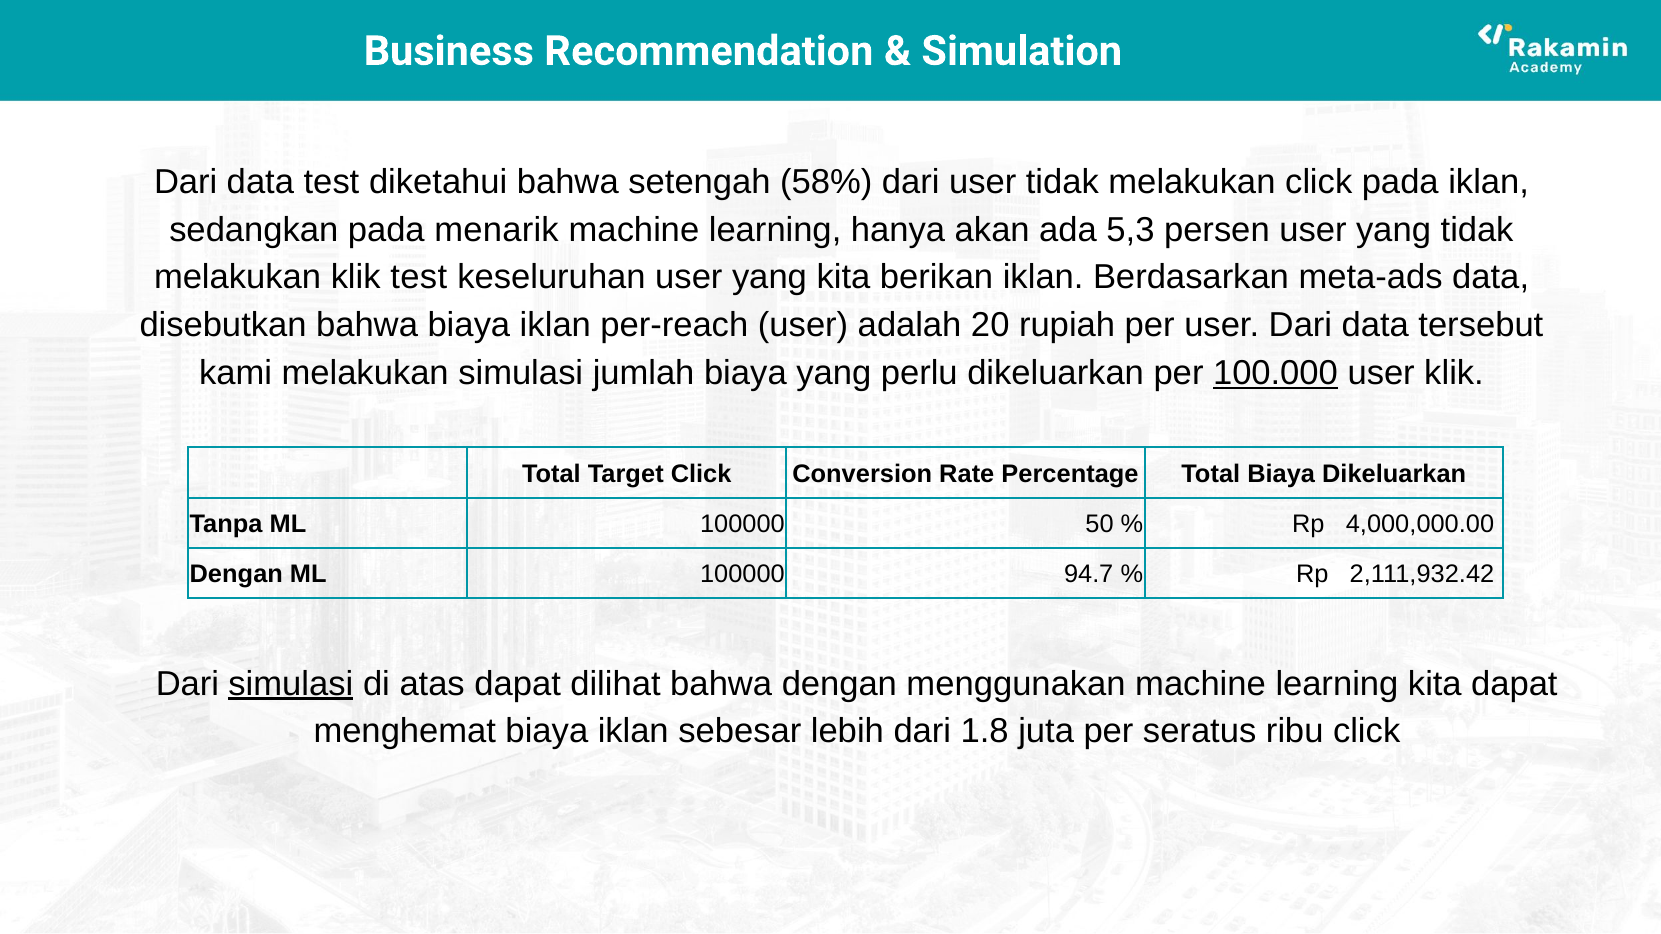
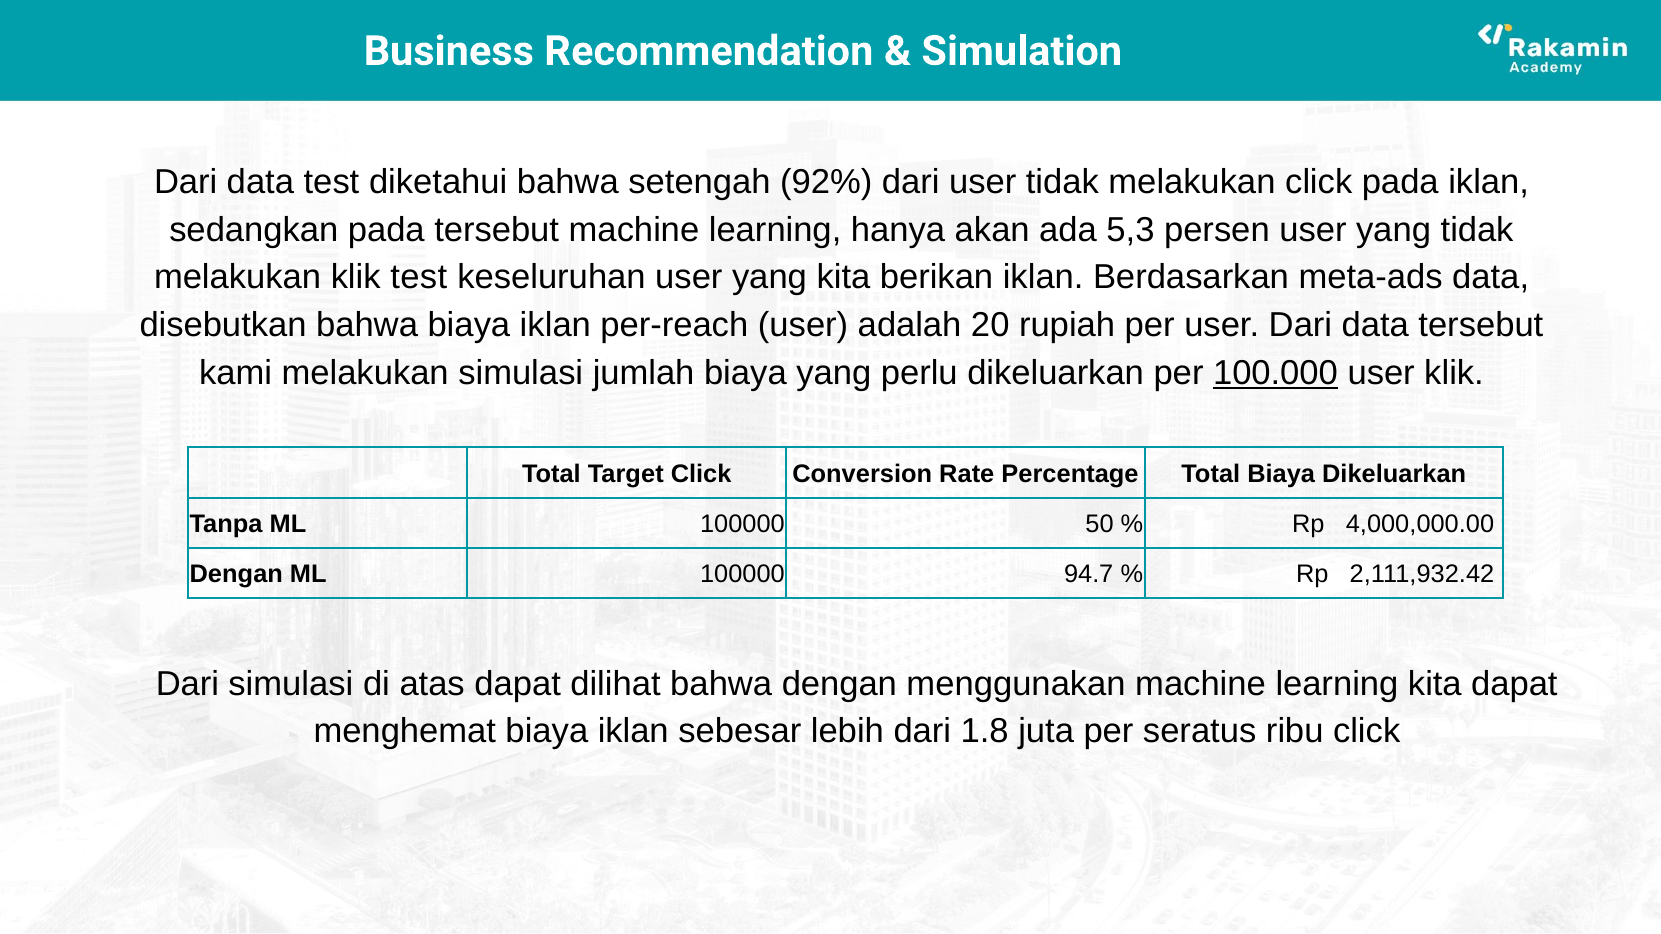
58%: 58% -> 92% (826, 182)
pada menarik: menarik -> tersebut (497, 230)
simulasi underline: present -> none (291, 684)
